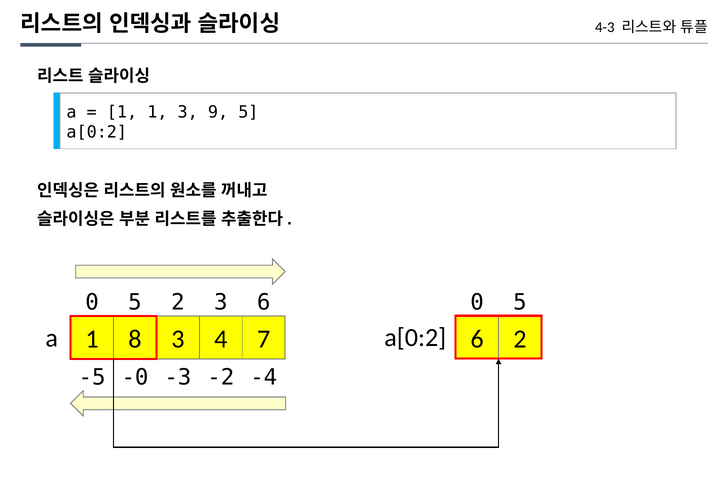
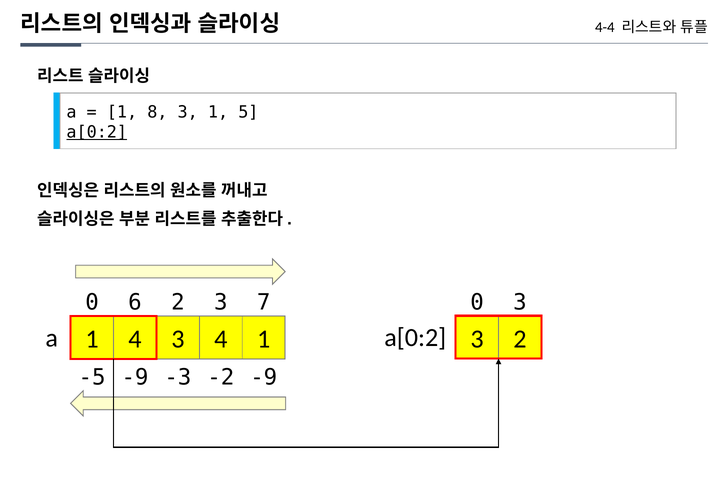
4-3: 4-3 -> 4-4 (605, 28)
1 1: 1 -> 8 (157, 112)
3 9: 9 -> 1 (218, 112)
a[0:2 underline: none -> present (97, 132)
5: 5 -> 6 (135, 303)
3 6: 6 -> 7 (264, 303)
5: 5 -> 3 (520, 303)
a[0:2 6: 6 -> 3 (477, 339)
1 8: 8 -> 4 (135, 339)
4 7: 7 -> 1 (264, 339)
-5 -0: -0 -> -9 (135, 377)
-2 -4: -4 -> -9 (264, 377)
